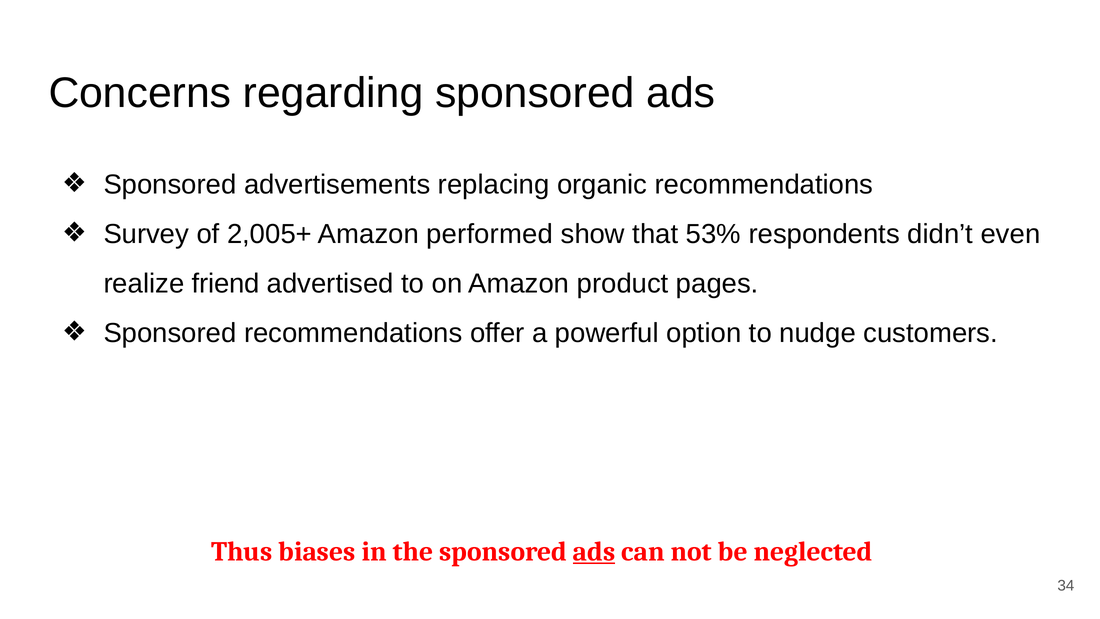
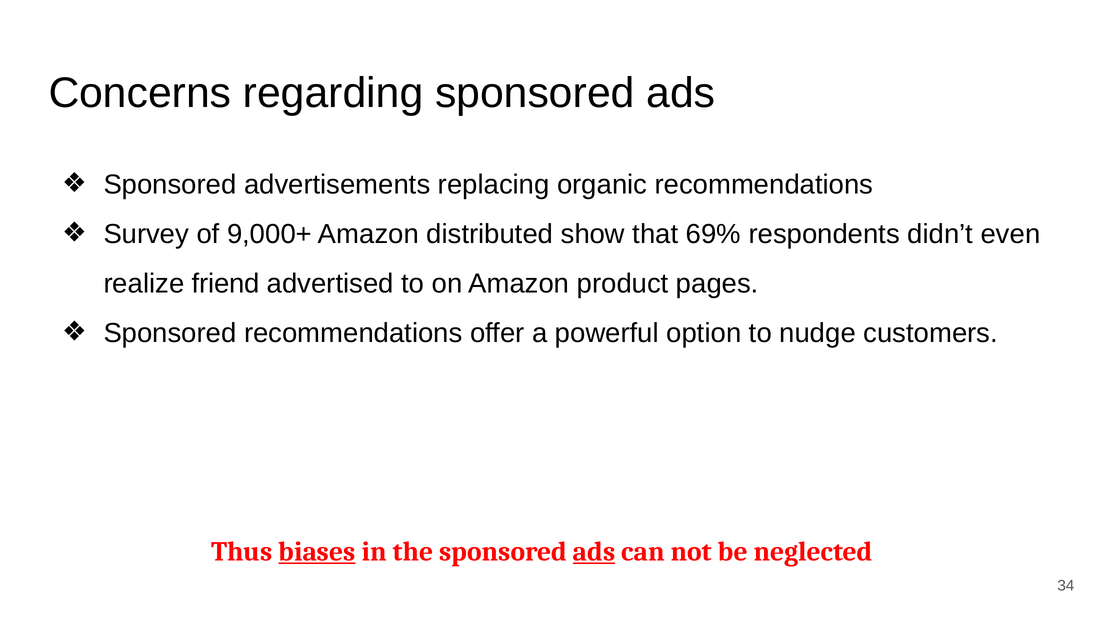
2,005+: 2,005+ -> 9,000+ (269, 234)
performed: performed -> distributed (490, 234)
53%: 53% -> 69% (713, 234)
biases underline: none -> present (317, 551)
